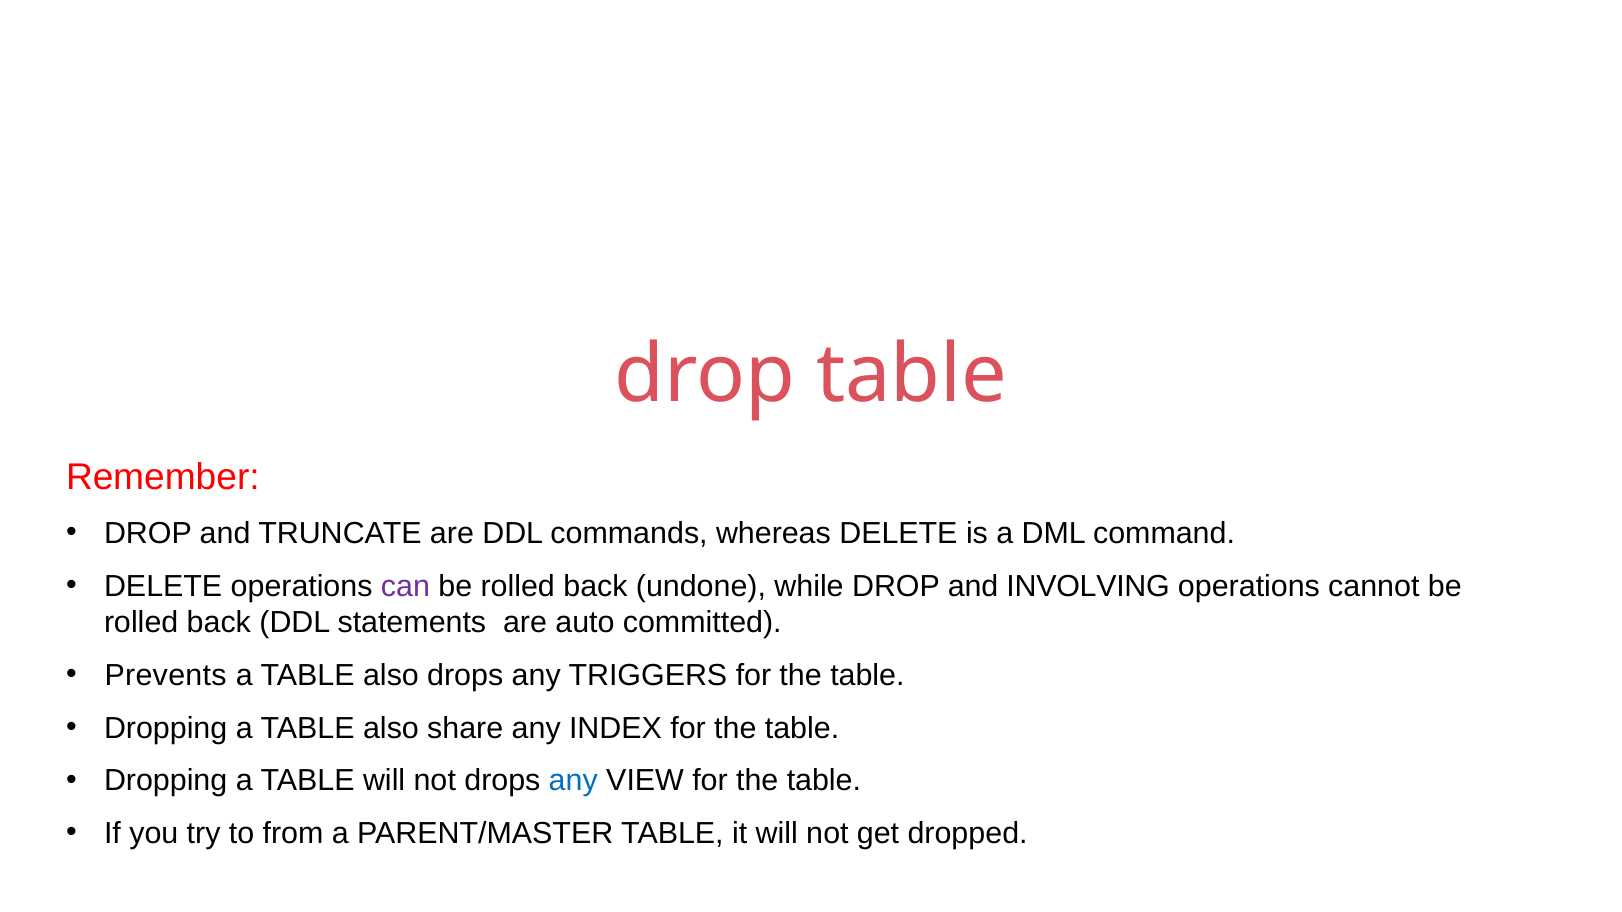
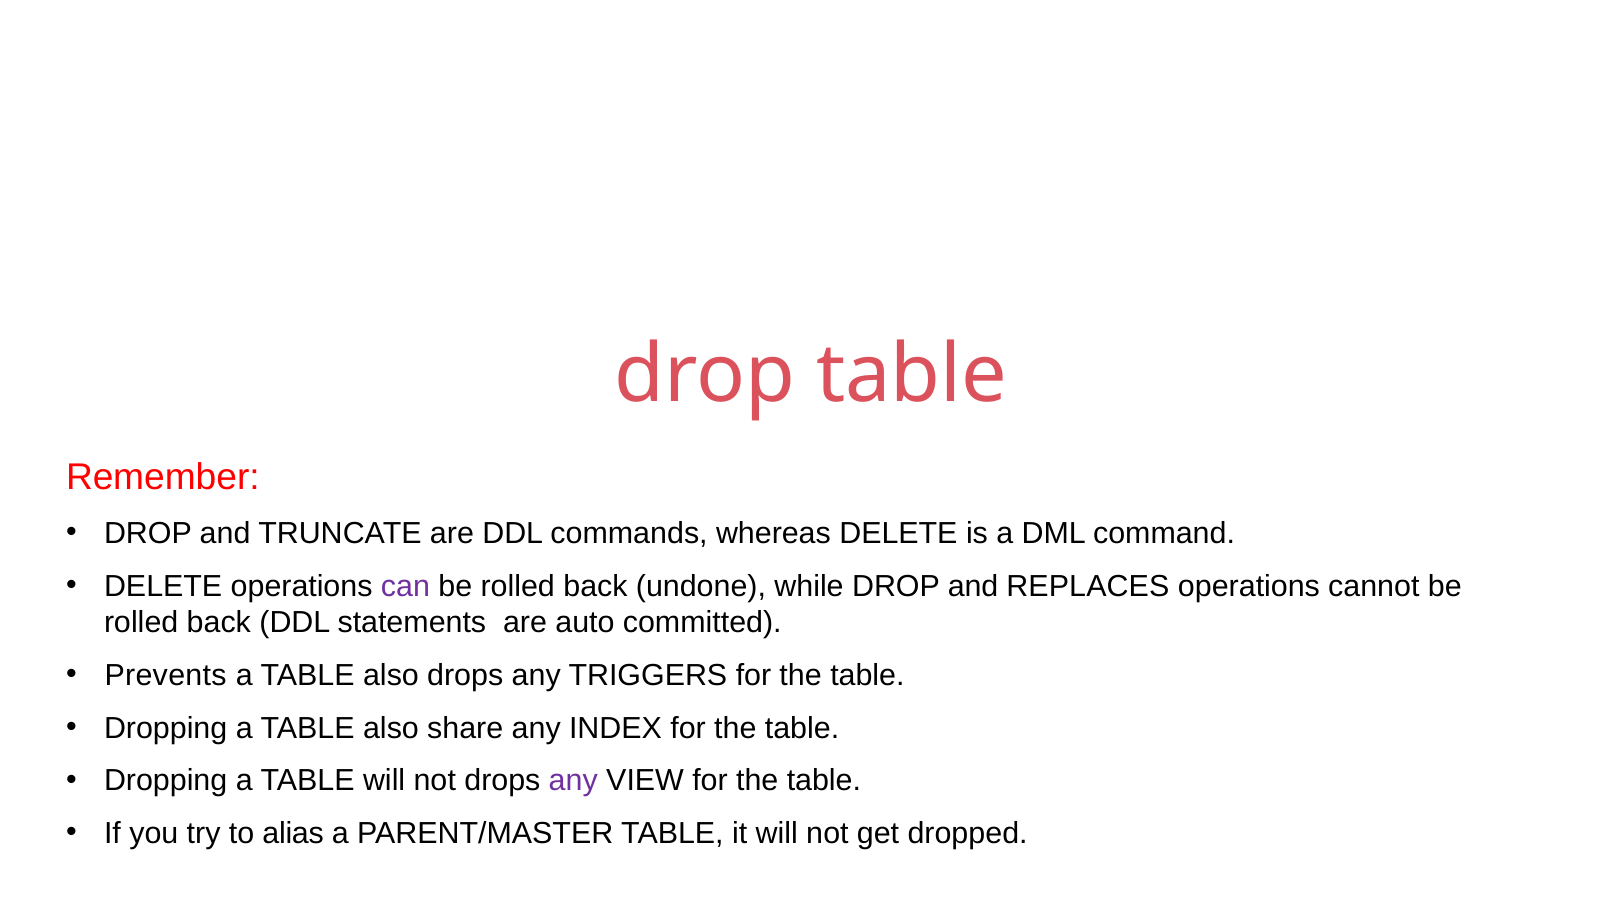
INVOLVING: INVOLVING -> REPLACES (1088, 586)
any colour: blue -> purple (573, 781)
from: from -> alias (293, 834)
